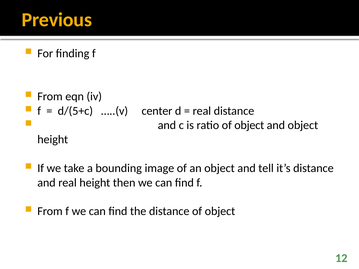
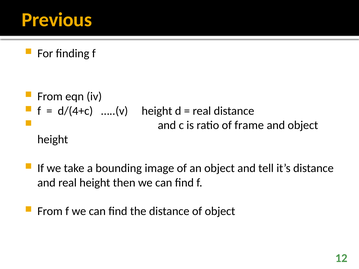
d/(5+c: d/(5+c -> d/(4+c (75, 111)
…..(v center: center -> height (157, 111)
ratio of object: object -> frame (249, 125)
